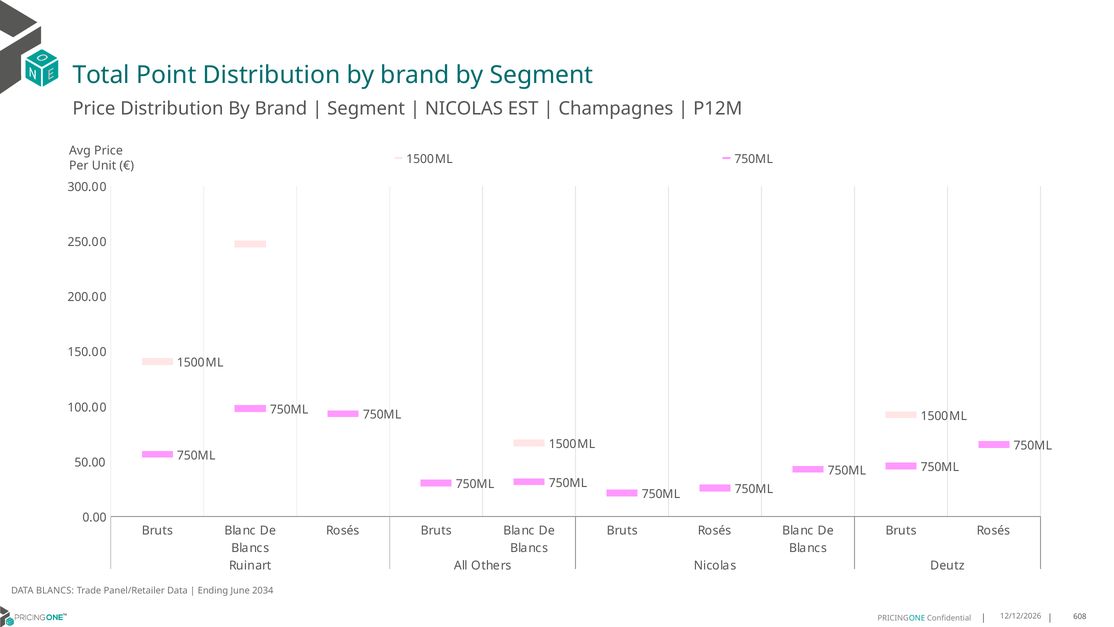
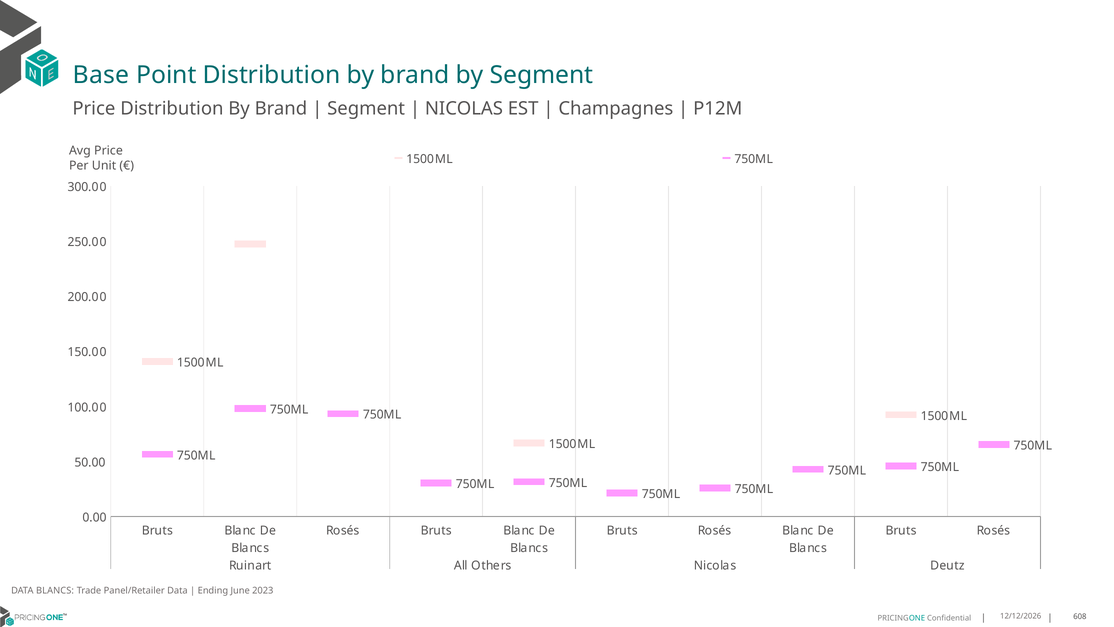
Total: Total -> Base (101, 75)
2034: 2034 -> 2023 (263, 590)
